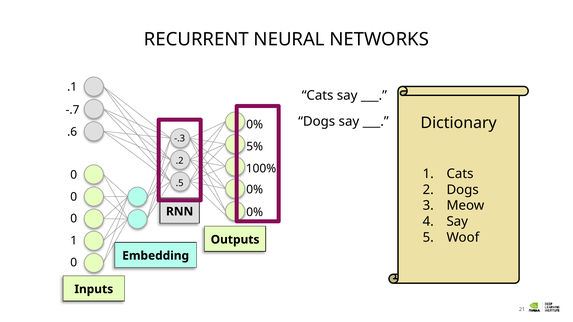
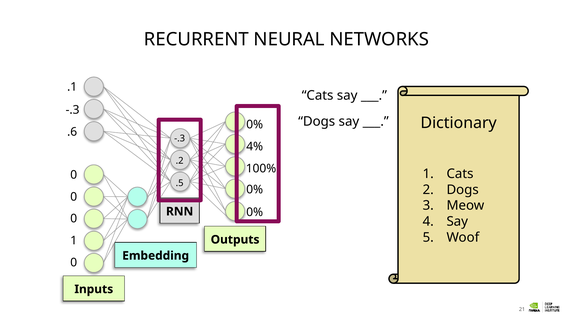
-.7: -.7 -> -.3 (73, 110)
5%: 5% -> 4% (255, 147)
